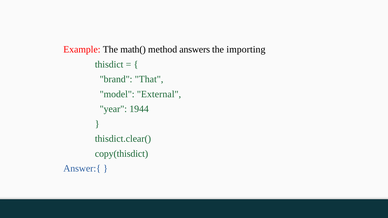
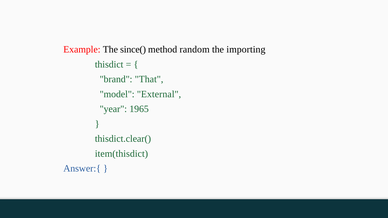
math(: math( -> since( (133, 50)
answers: answers -> random (195, 50)
1944: 1944 -> 1965 (139, 109)
copy(thisdict: copy(thisdict -> item(thisdict (121, 154)
